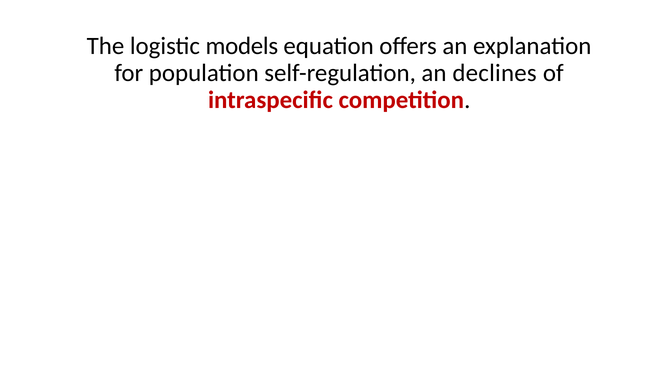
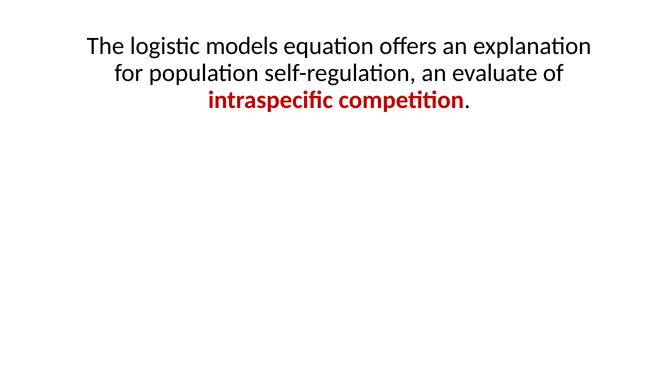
declines: declines -> evaluate (495, 73)
